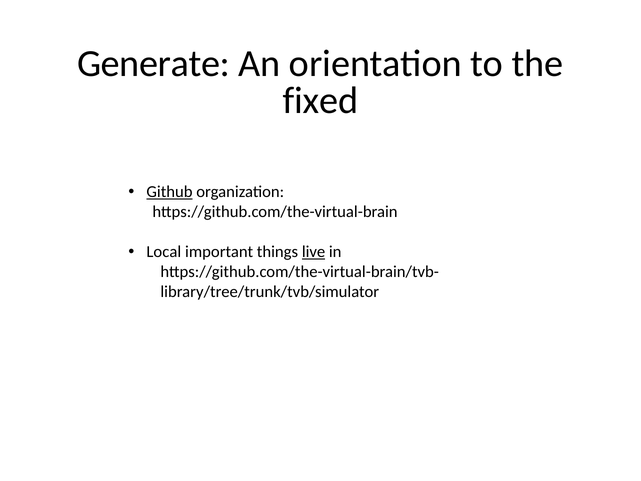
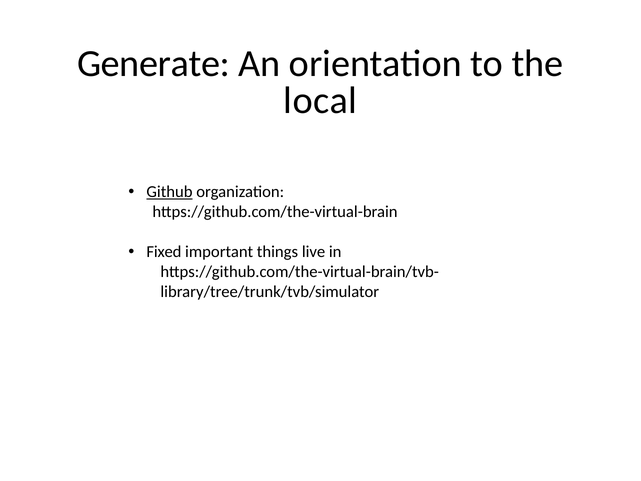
fixed: fixed -> local (320, 100)
Local: Local -> Fixed (164, 252)
live underline: present -> none (314, 252)
